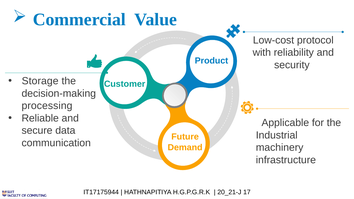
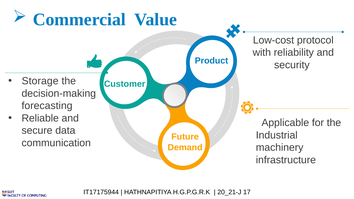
processing: processing -> forecasting (47, 106)
